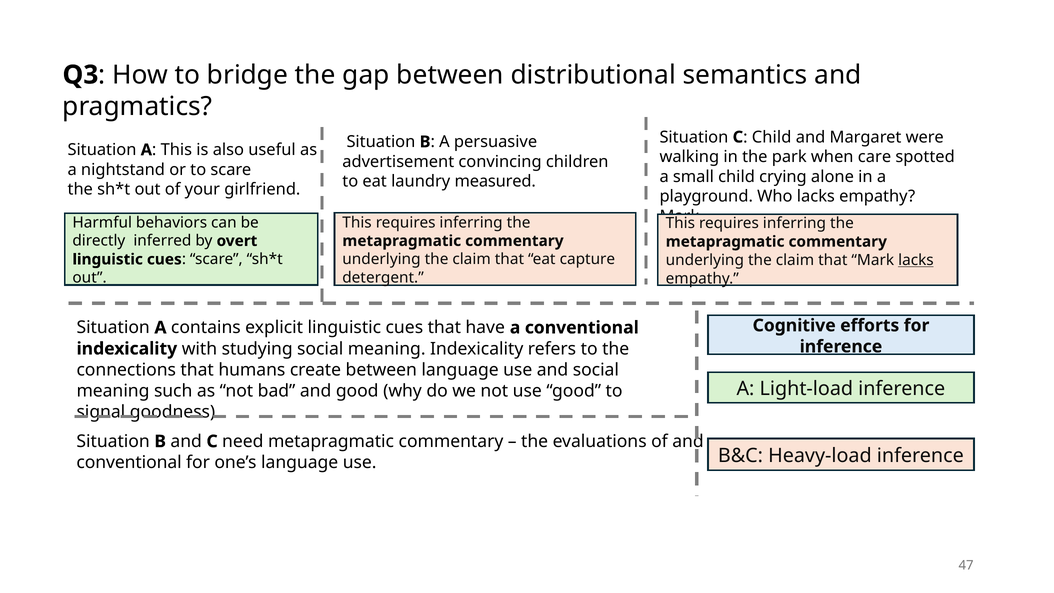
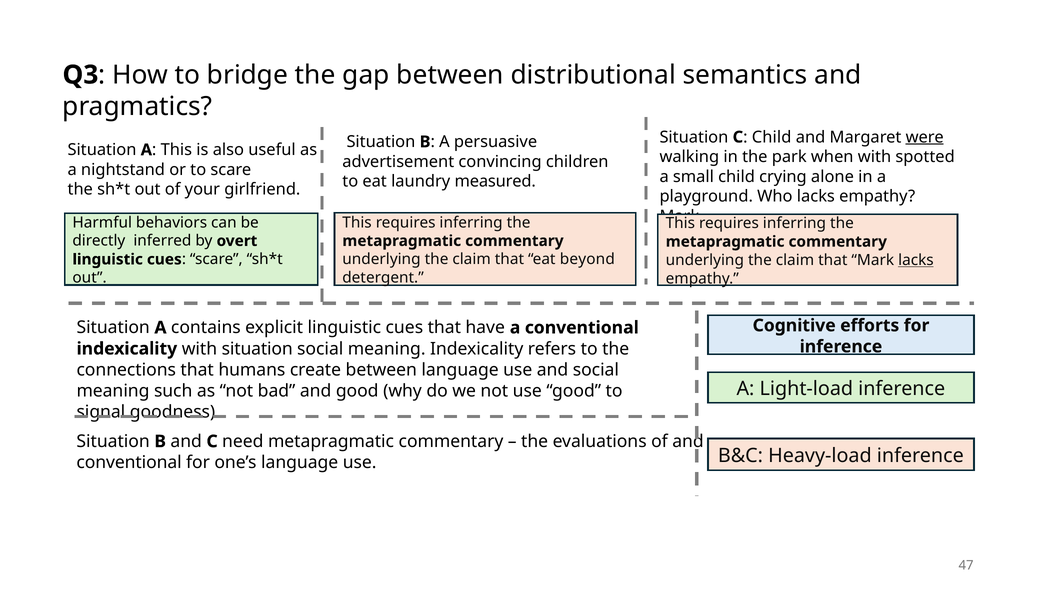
were underline: none -> present (925, 137)
when care: care -> with (875, 157)
capture: capture -> beyond (587, 259)
with studying: studying -> situation (257, 349)
